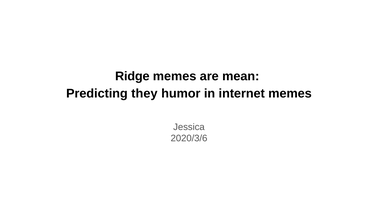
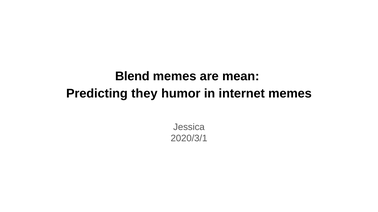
Ridge: Ridge -> Blend (132, 76)
2020/3/6: 2020/3/6 -> 2020/3/1 (189, 139)
